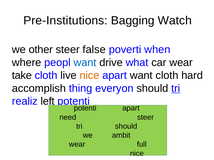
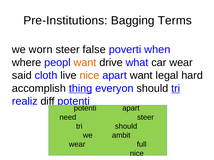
Watch: Watch -> Terms (175, 21)
other: other -> worn (41, 50)
want colour: blue -> orange (85, 63)
take: take -> said (22, 76)
want cloth: cloth -> legal (167, 76)
thing underline: none -> present (81, 89)
left: left -> diff (48, 102)
